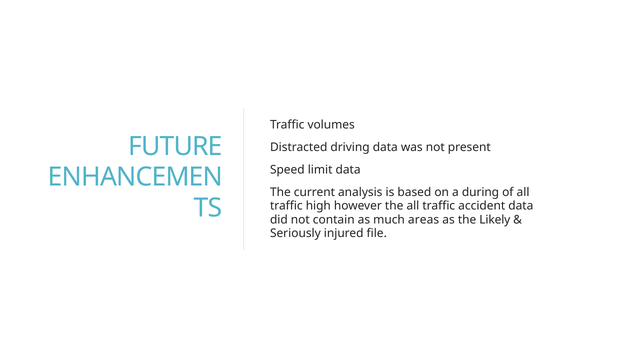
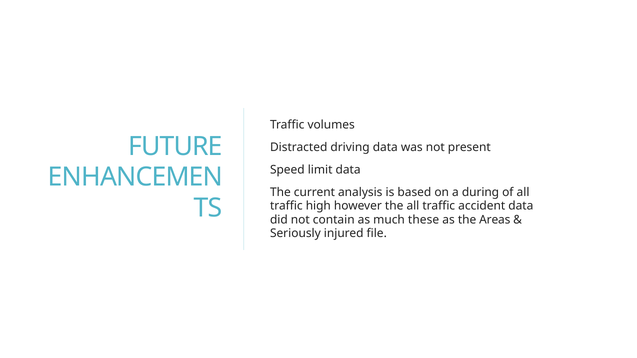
areas: areas -> these (424, 220)
Likely: Likely -> Areas (495, 220)
